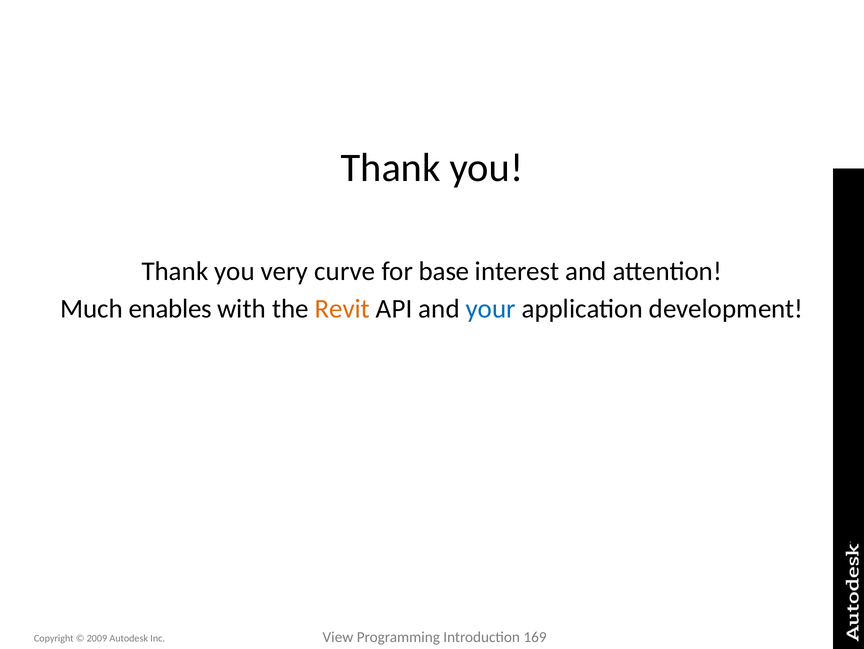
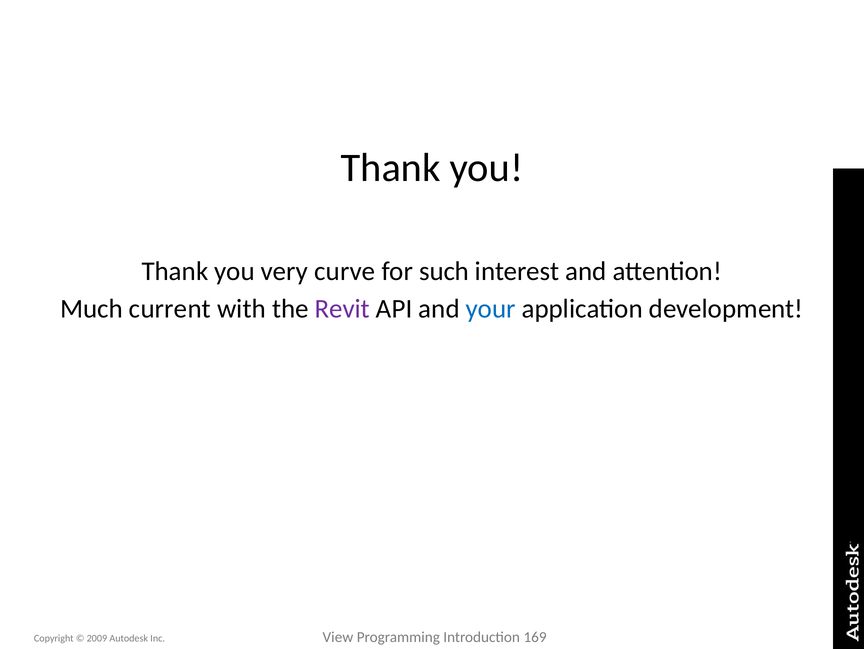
base: base -> such (444, 271)
enables: enables -> current (170, 309)
Revit colour: orange -> purple (342, 309)
